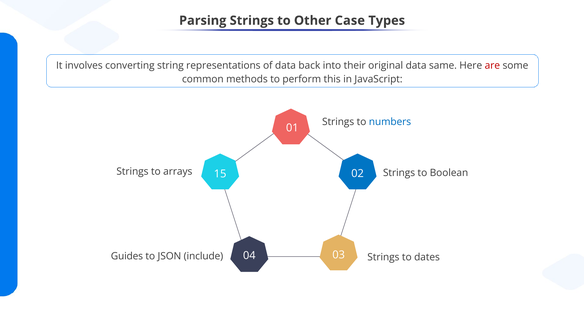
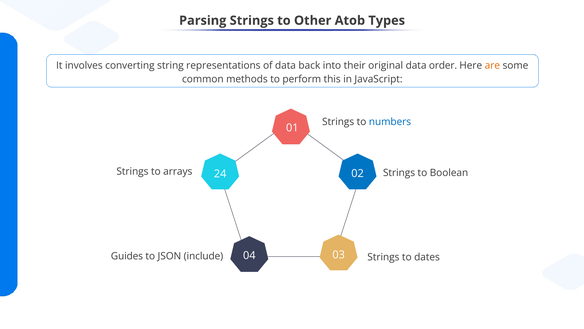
Case: Case -> Atob (350, 21)
same: same -> order (443, 65)
are colour: red -> orange (492, 65)
15: 15 -> 24 (220, 174)
